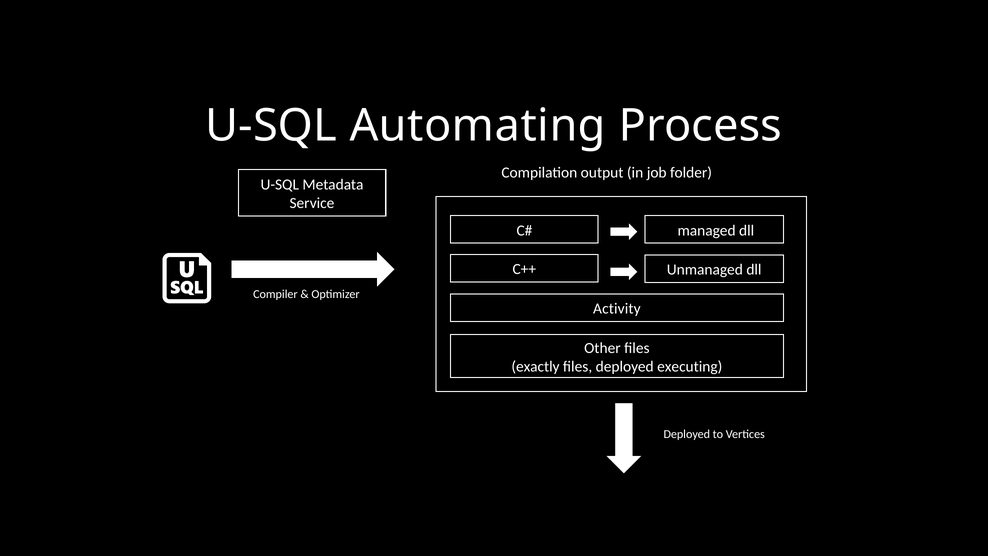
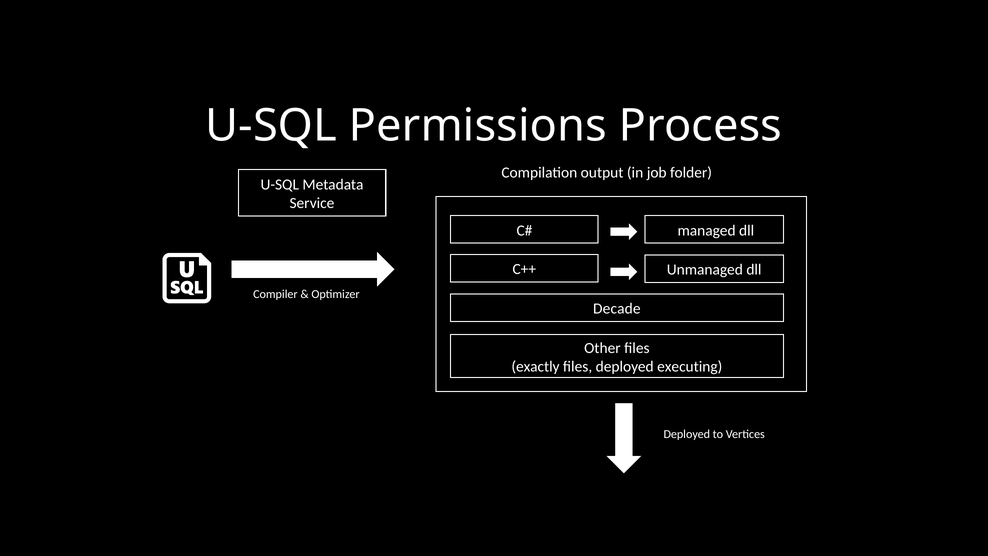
Automating: Automating -> Permissions (478, 126)
Activity: Activity -> Decade (617, 309)
